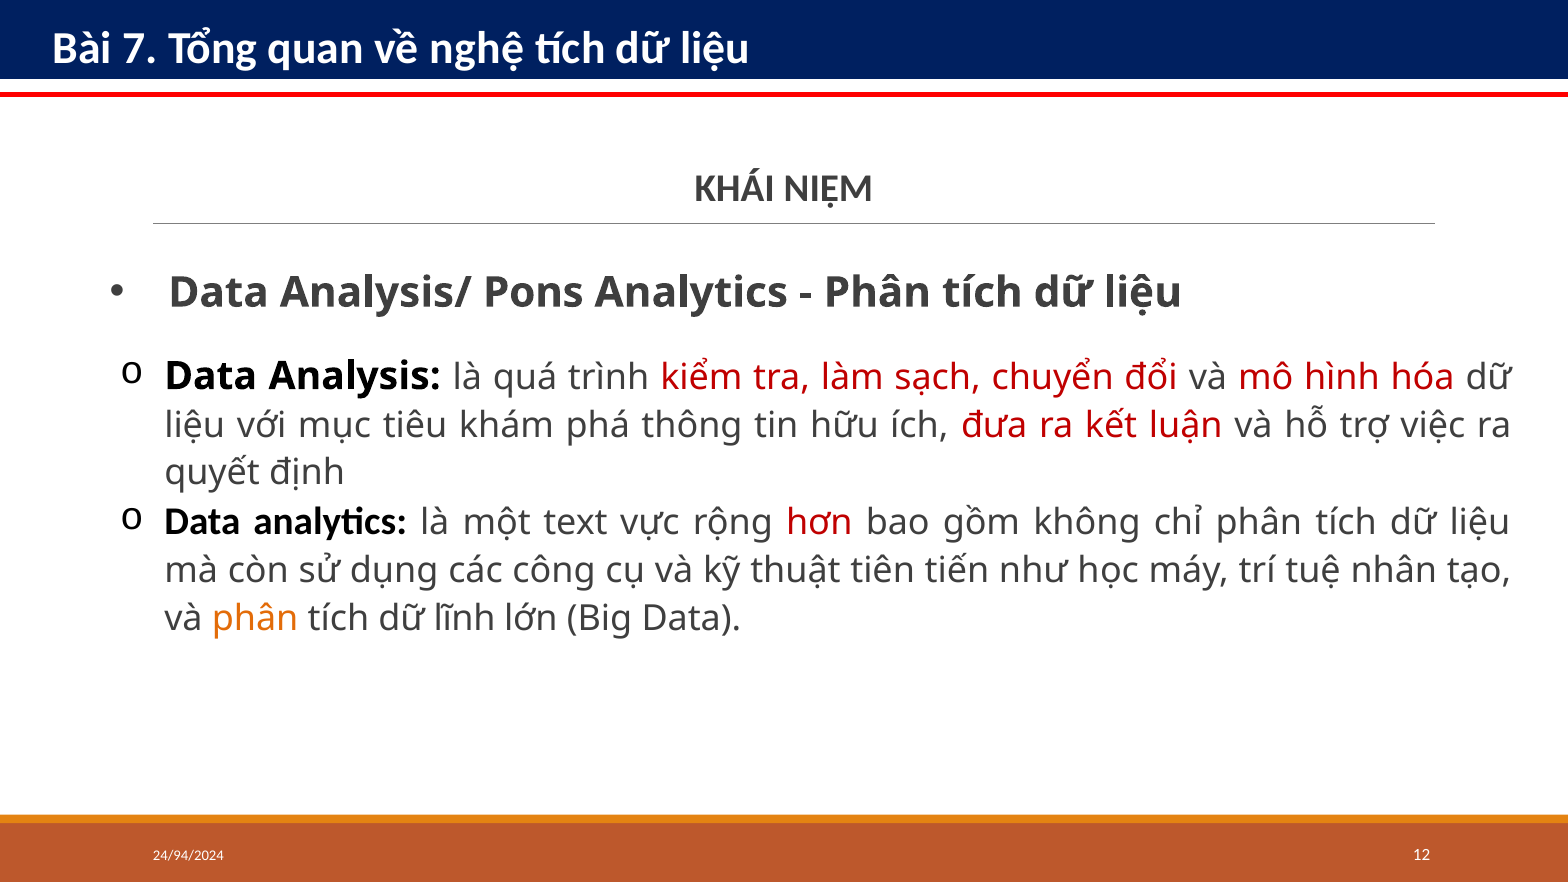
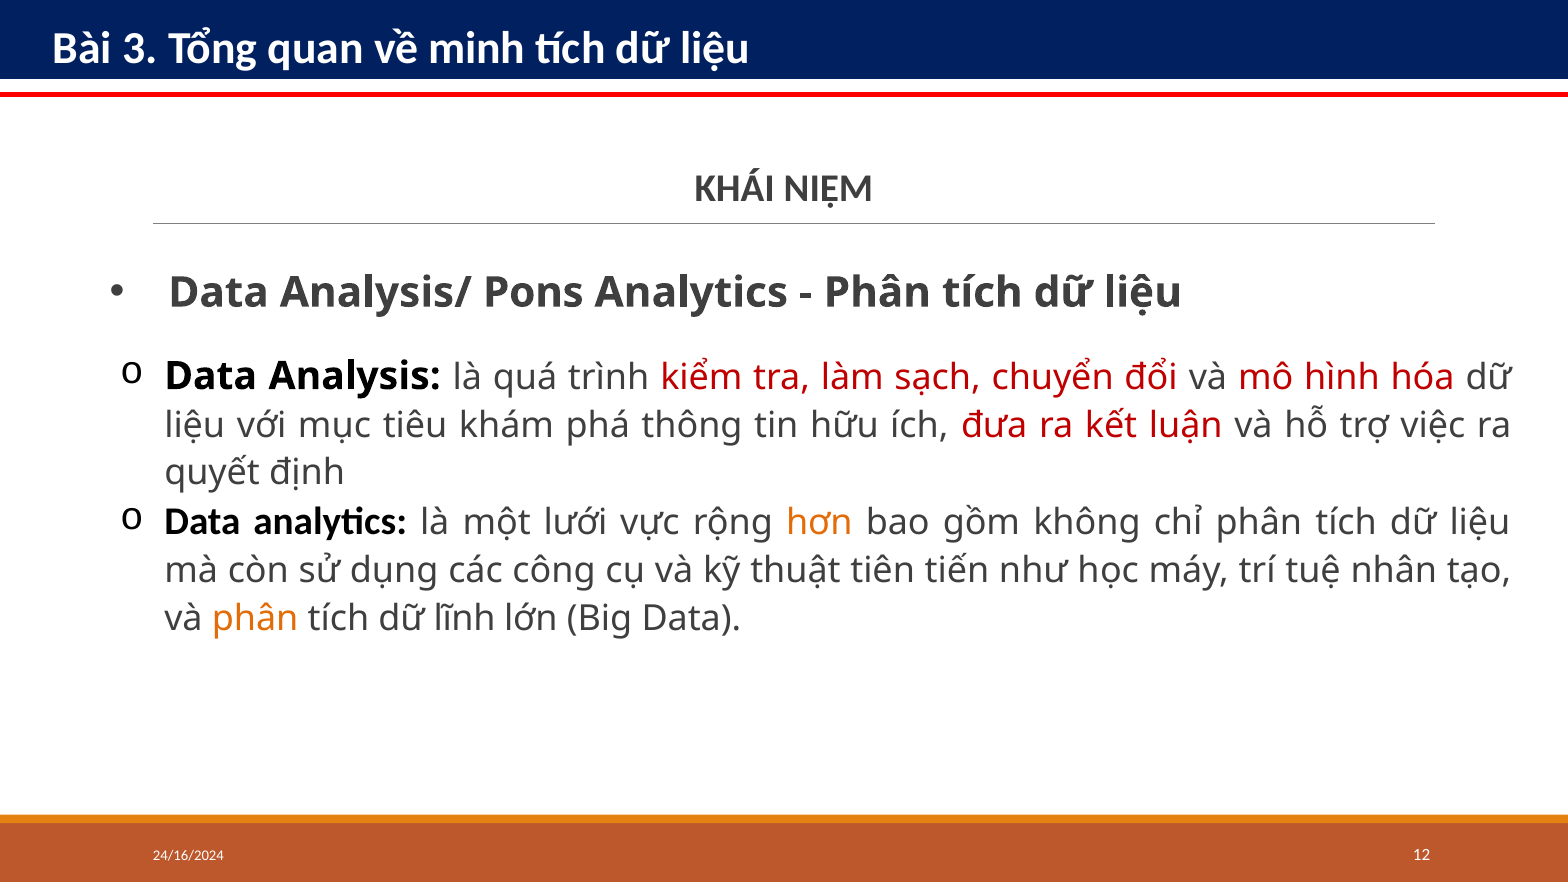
7: 7 -> 3 (140, 49)
nghệ: nghệ -> minh (477, 49)
text: text -> lưới (576, 523)
hơn colour: red -> orange (819, 523)
24/94/2024: 24/94/2024 -> 24/16/2024 (188, 855)
